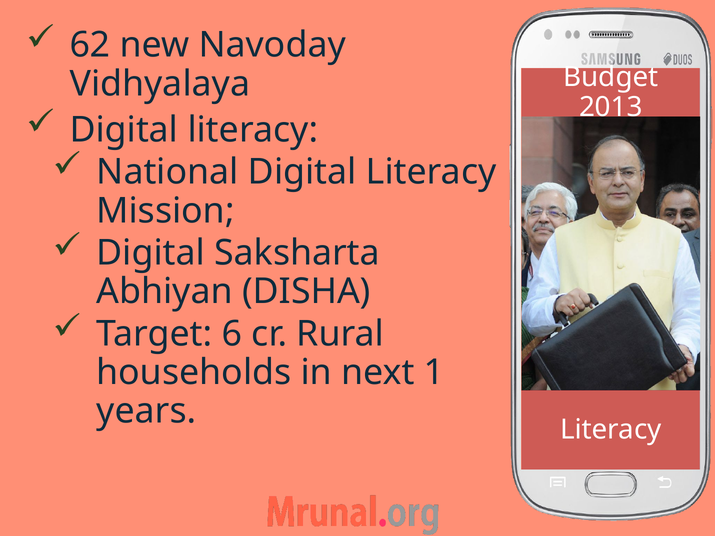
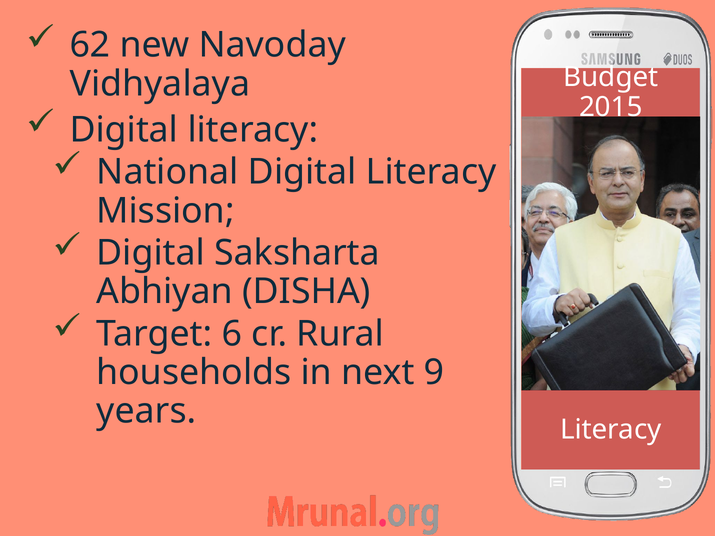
2013: 2013 -> 2015 (611, 107)
1: 1 -> 9 (434, 373)
